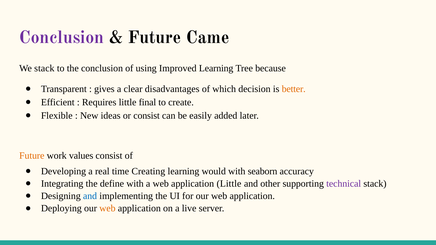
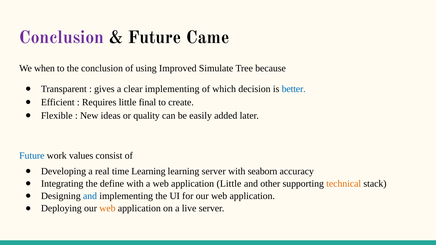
We stack: stack -> when (44, 68)
Improved Learning: Learning -> Simulate (216, 68)
clear disadvantages: disadvantages -> implementing (172, 89)
better colour: orange -> blue (294, 89)
or consist: consist -> quality (147, 116)
Future colour: orange -> blue (32, 156)
time Creating: Creating -> Learning (148, 171)
learning would: would -> server (214, 171)
technical colour: purple -> orange (344, 184)
